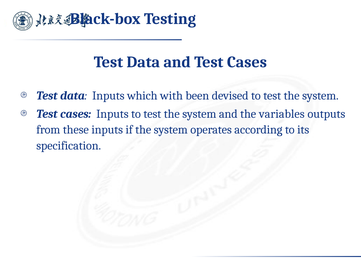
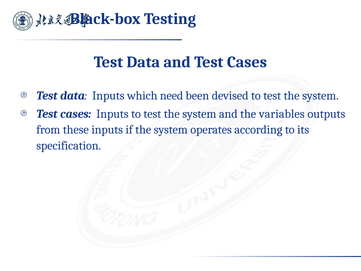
with: with -> need (172, 95)
